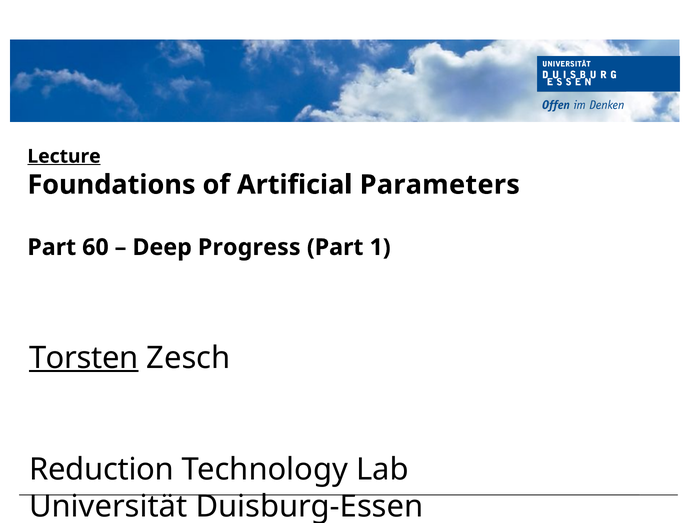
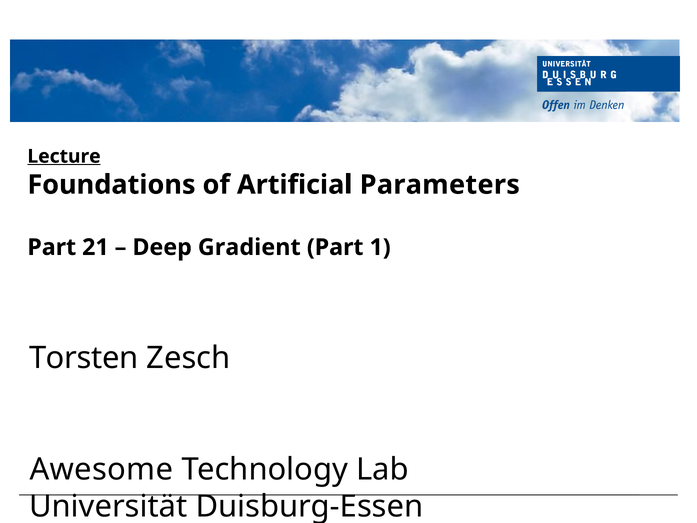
60: 60 -> 21 (95, 247)
Progress: Progress -> Gradient (249, 247)
Torsten underline: present -> none (84, 358)
Reduction: Reduction -> Awesome (101, 469)
